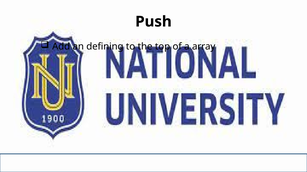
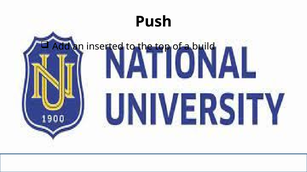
defining: defining -> inserted (105, 47)
array: array -> build (204, 47)
